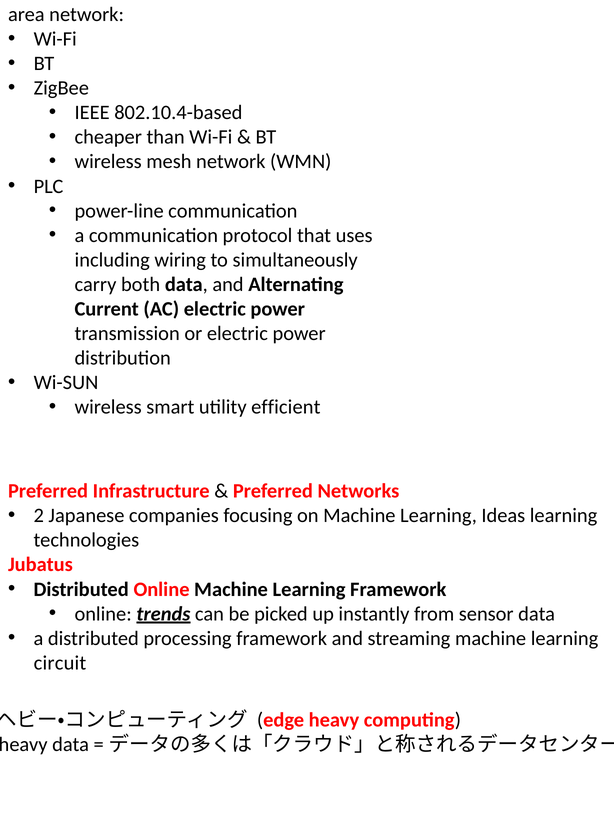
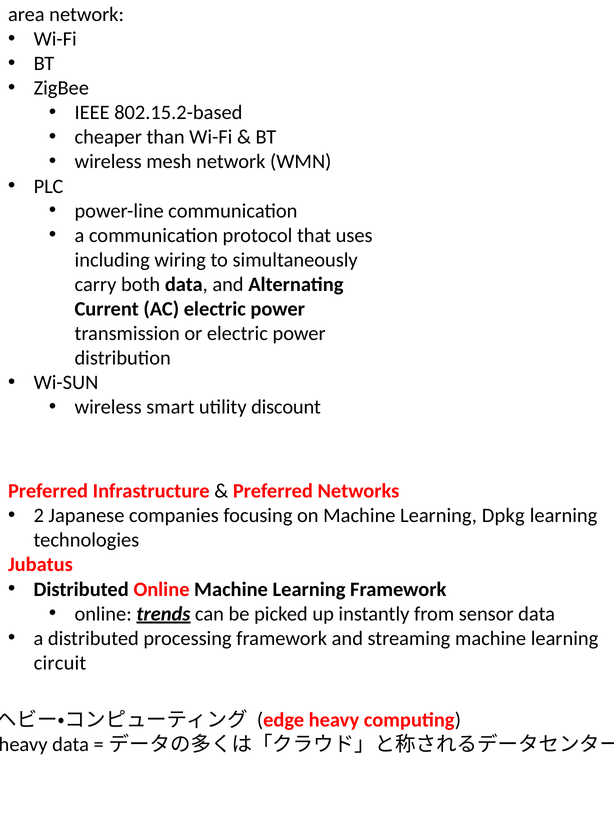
802.10.4-based: 802.10.4-based -> 802.15.2-based (178, 113)
efficient: efficient -> discount (286, 407)
Ideas: Ideas -> Dpkg (503, 516)
